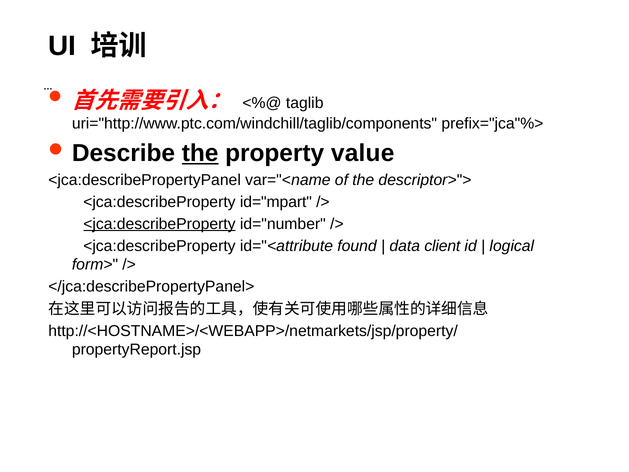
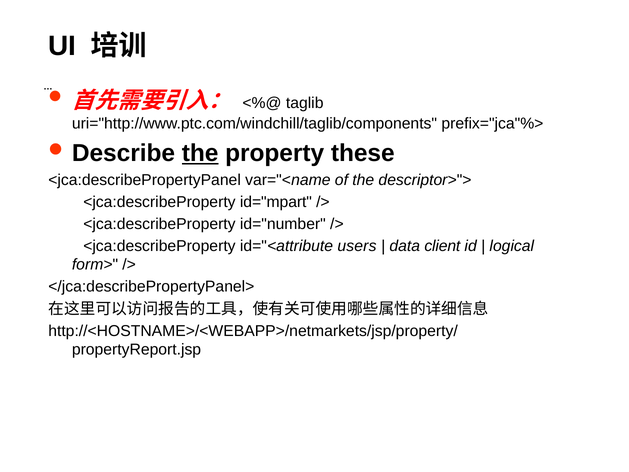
value: value -> these (363, 153)
<jca:describeProperty underline: present -> none (159, 224)
found: found -> users (357, 246)
